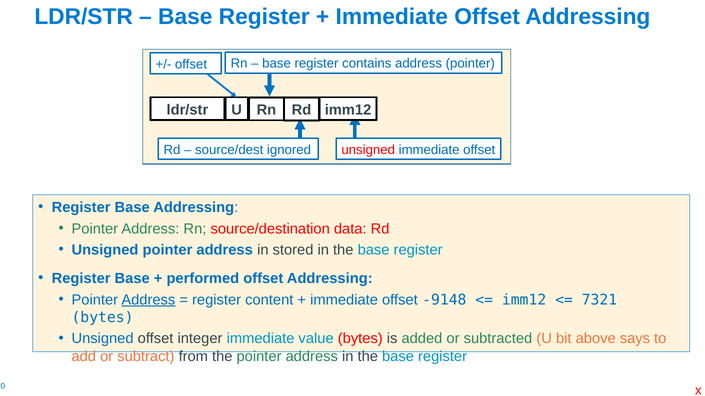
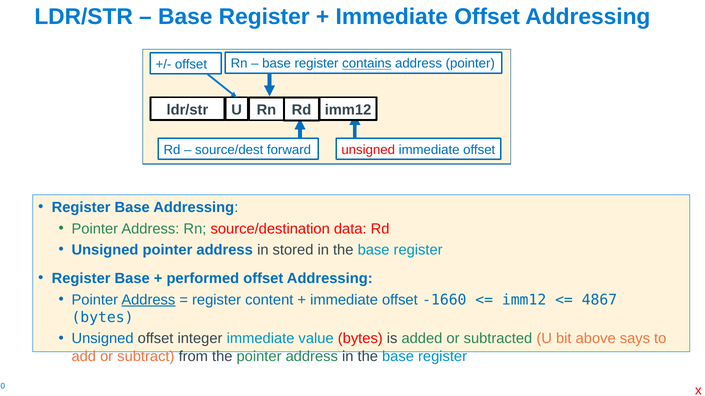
contains underline: none -> present (367, 64)
ignored: ignored -> forward (289, 150)
-9148: -9148 -> -1660 (444, 300)
7321: 7321 -> 4867 (599, 300)
